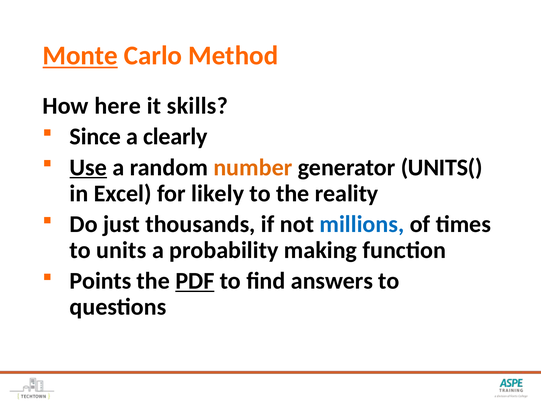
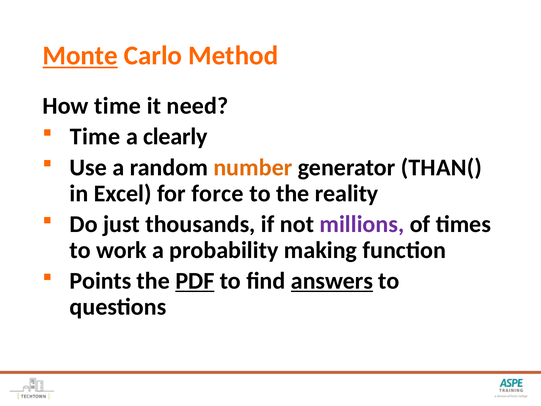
How here: here -> time (118, 106)
skills: skills -> need (197, 106)
Since: Since -> Time (95, 137)
Use underline: present -> none (88, 167)
UNITS(: UNITS( -> THAN( (441, 167)
likely: likely -> force (218, 193)
millions colour: blue -> purple (362, 224)
units: units -> work (121, 250)
answers underline: none -> present (332, 281)
